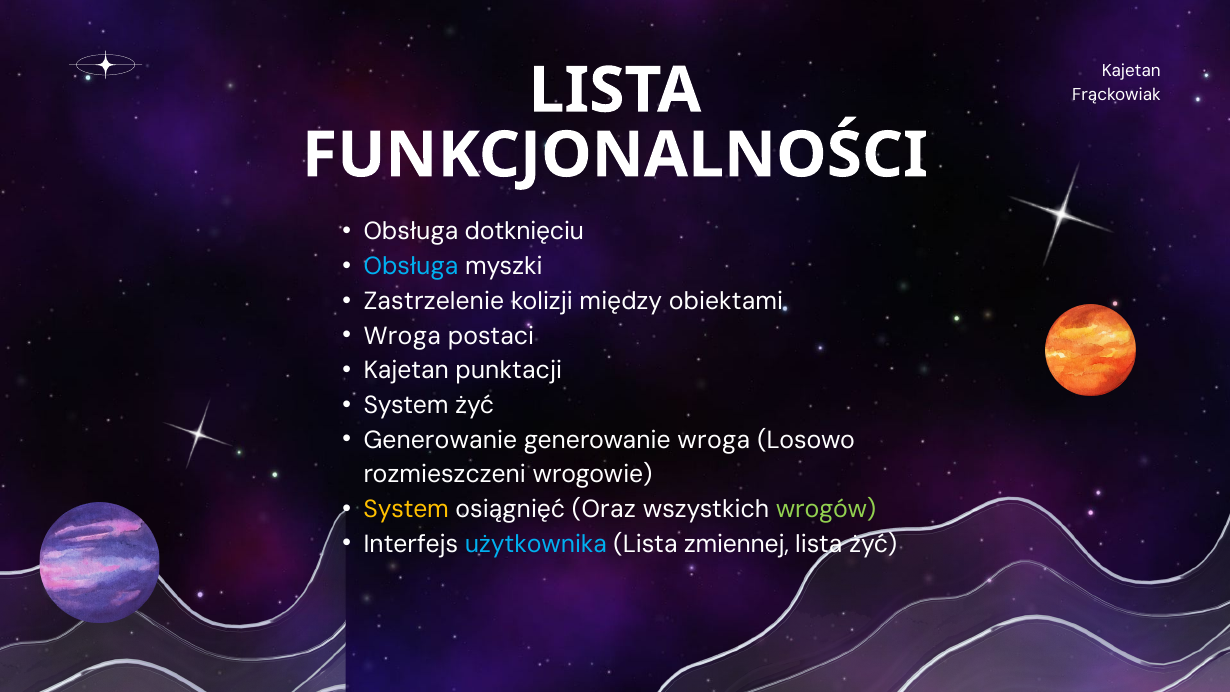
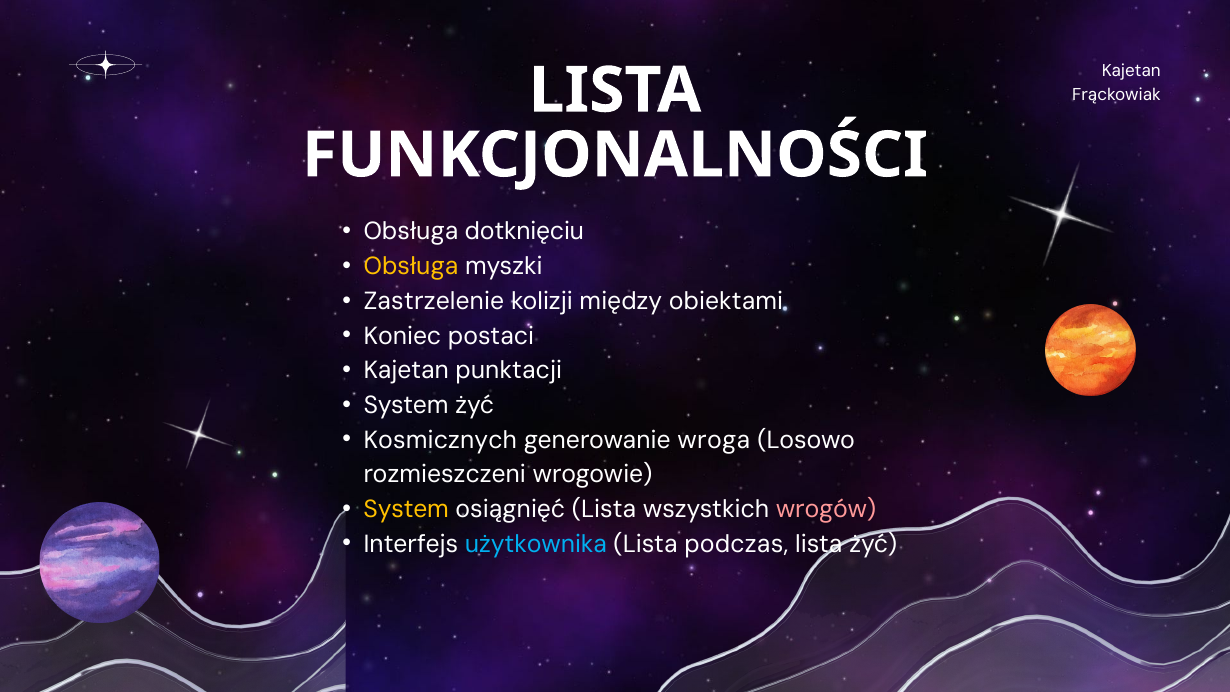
Obsługa colour: light blue -> yellow (411, 266)
Wroga: Wroga -> Koniec (402, 336)
Generowanie: Generowanie -> Kosmicznych (440, 440)
osiągnięć Oraz: Oraz -> Lista (604, 509)
wrogów colour: light green -> pink (826, 509)
zmiennej: zmiennej -> podczas (736, 544)
